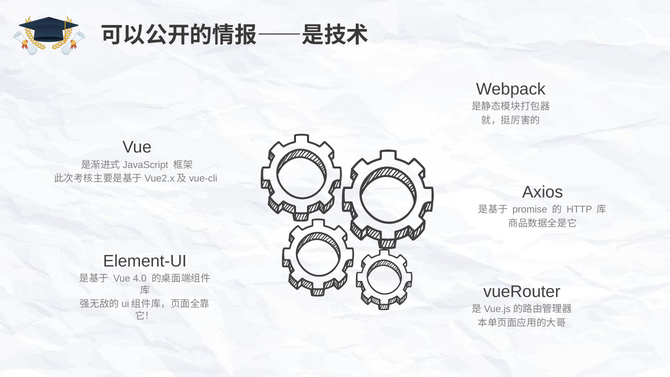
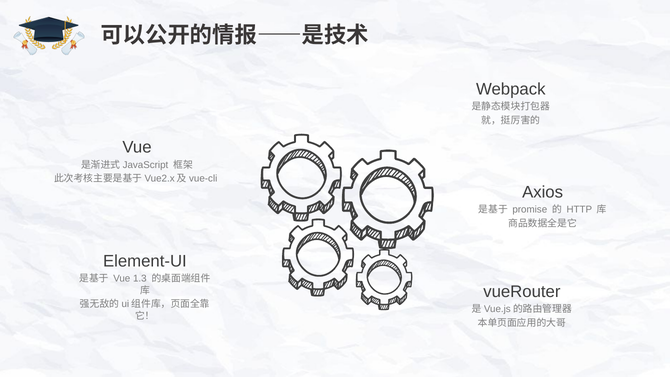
4.0: 4.0 -> 1.3 (140, 279)
